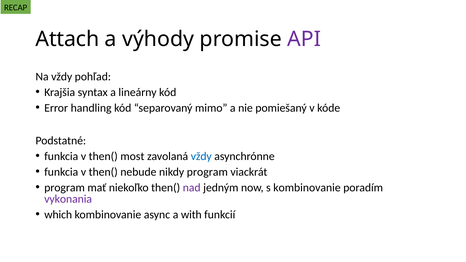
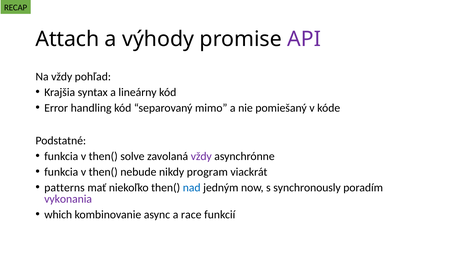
most: most -> solve (132, 156)
vždy colour: blue -> purple (201, 156)
program: program -> patterns (64, 188)
nad colour: purple -> blue (192, 188)
s kombinovanie: kombinovanie -> synchronously (307, 188)
with: with -> race (191, 215)
